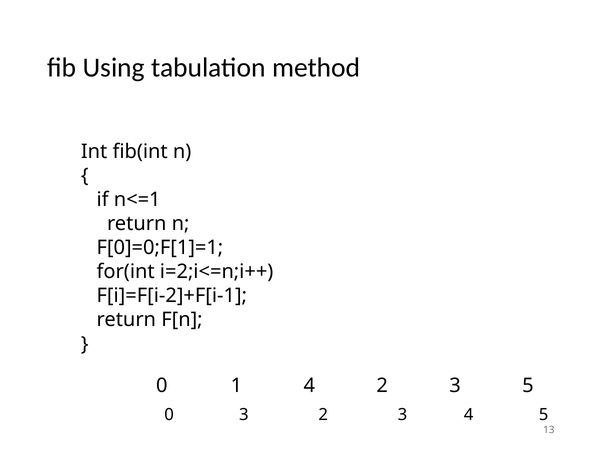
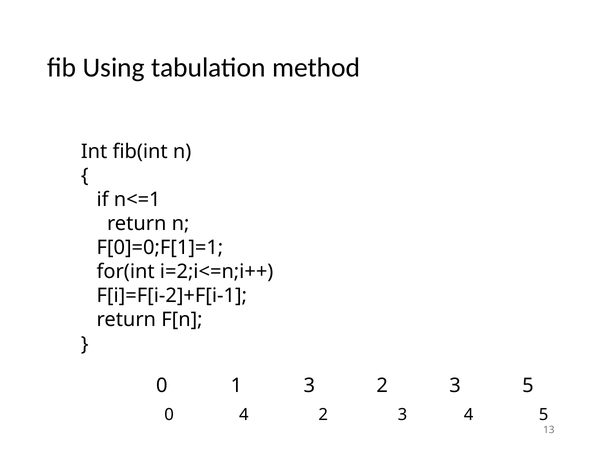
1 4: 4 -> 3 (309, 386)
0 3: 3 -> 4 (244, 415)
